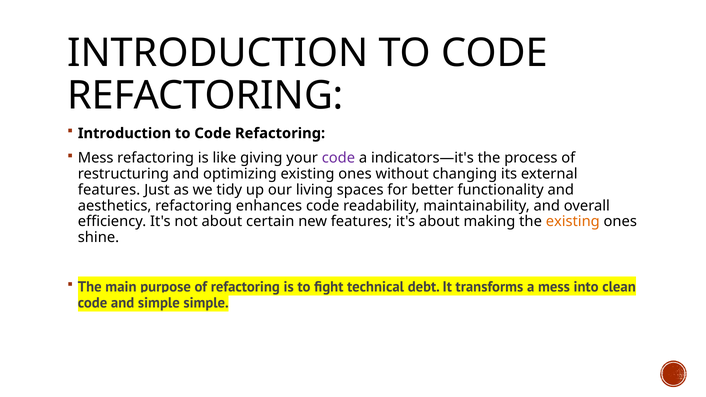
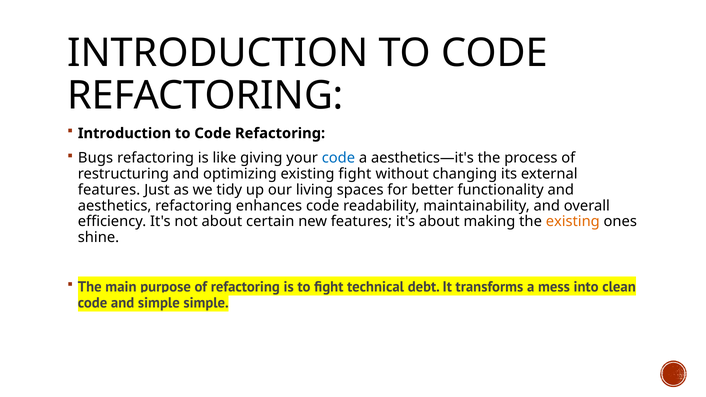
Mess: Mess -> Bugs (96, 158)
code colour: purple -> blue (338, 158)
indicators—it's: indicators—it's -> aesthetics—it's (422, 158)
optimizing existing ones: ones -> fight (355, 174)
